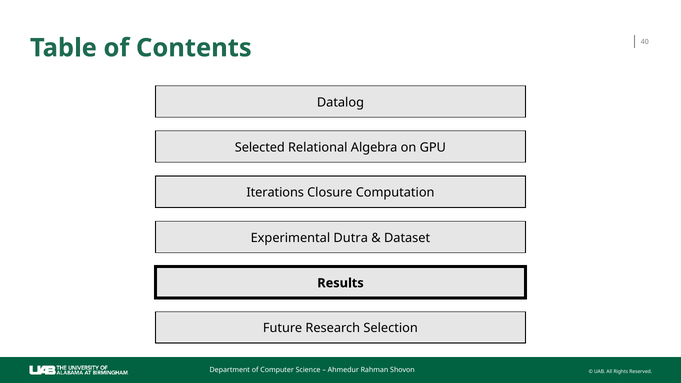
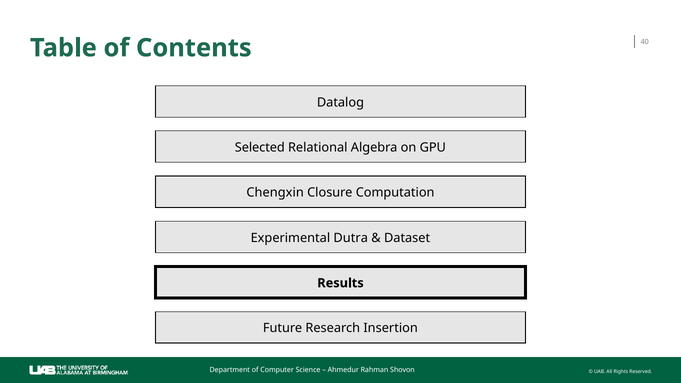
Iterations: Iterations -> Chengxin (275, 193)
Selection: Selection -> Insertion (391, 328)
